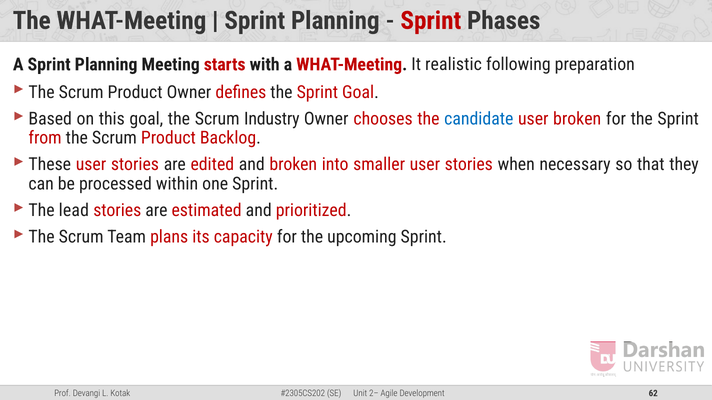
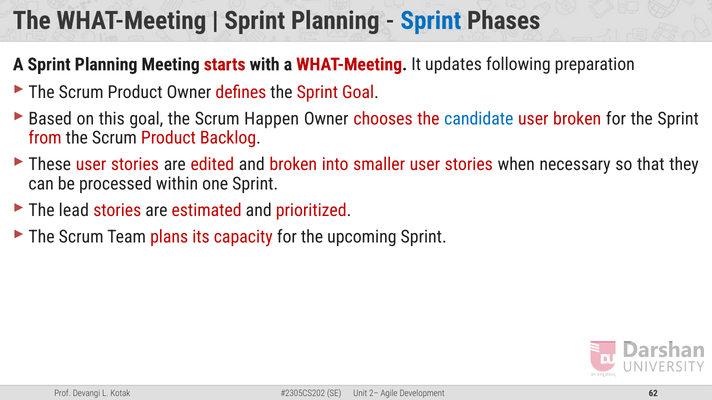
Sprint colour: red -> blue (431, 21)
realistic: realistic -> updates (454, 65)
Industry: Industry -> Happen (272, 119)
